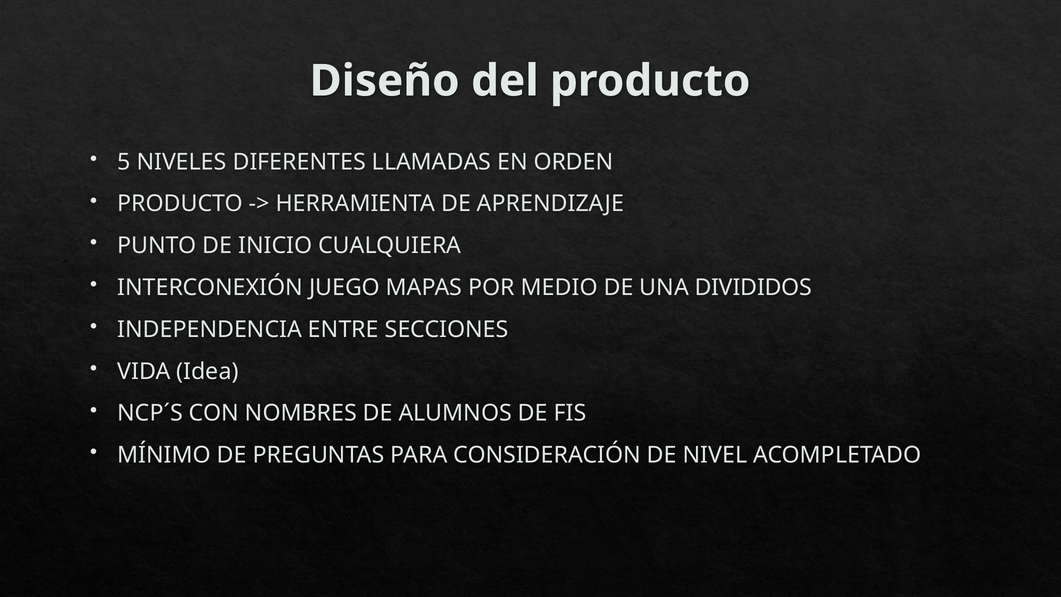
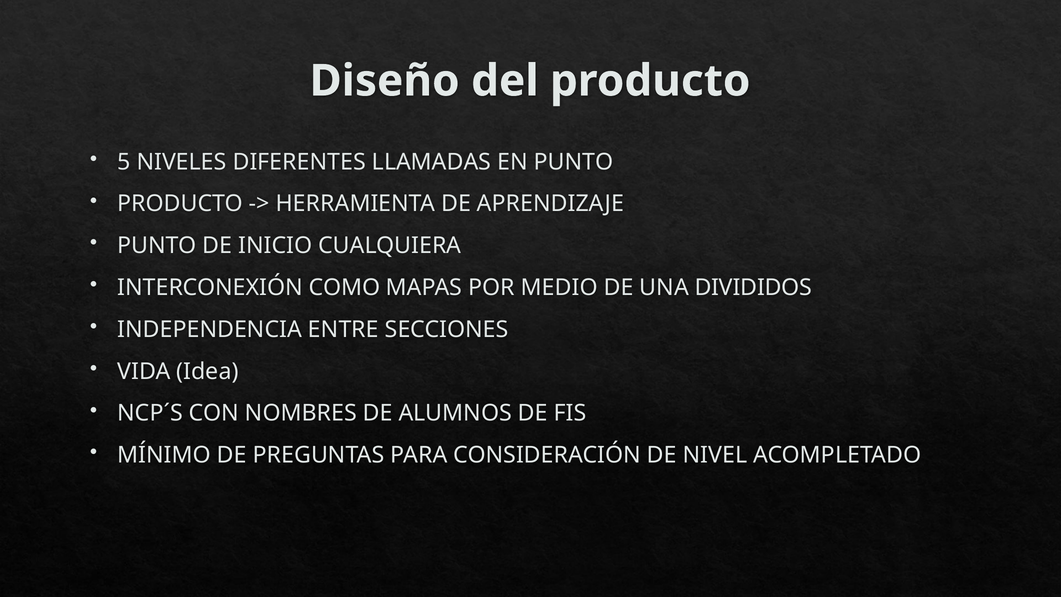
EN ORDEN: ORDEN -> PUNTO (573, 162)
JUEGO: JUEGO -> COMO (345, 288)
